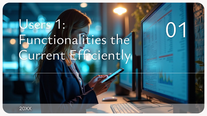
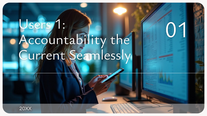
Functionalities: Functionalities -> Accountability (62, 40)
Efficiently: Efficiently -> Seamlessly (100, 55)
